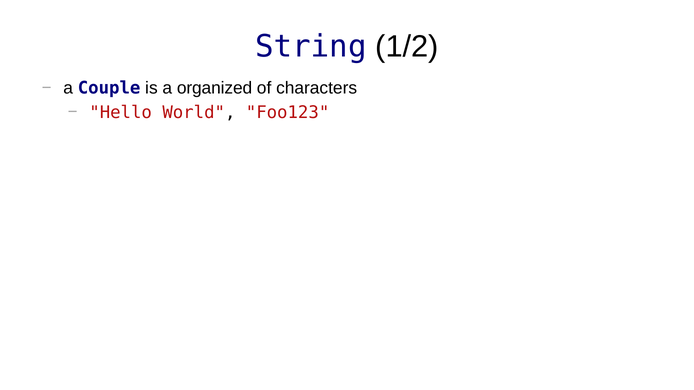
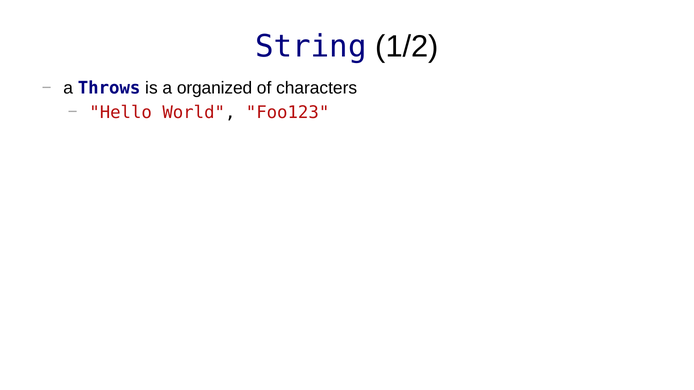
Couple: Couple -> Throws (109, 88)
